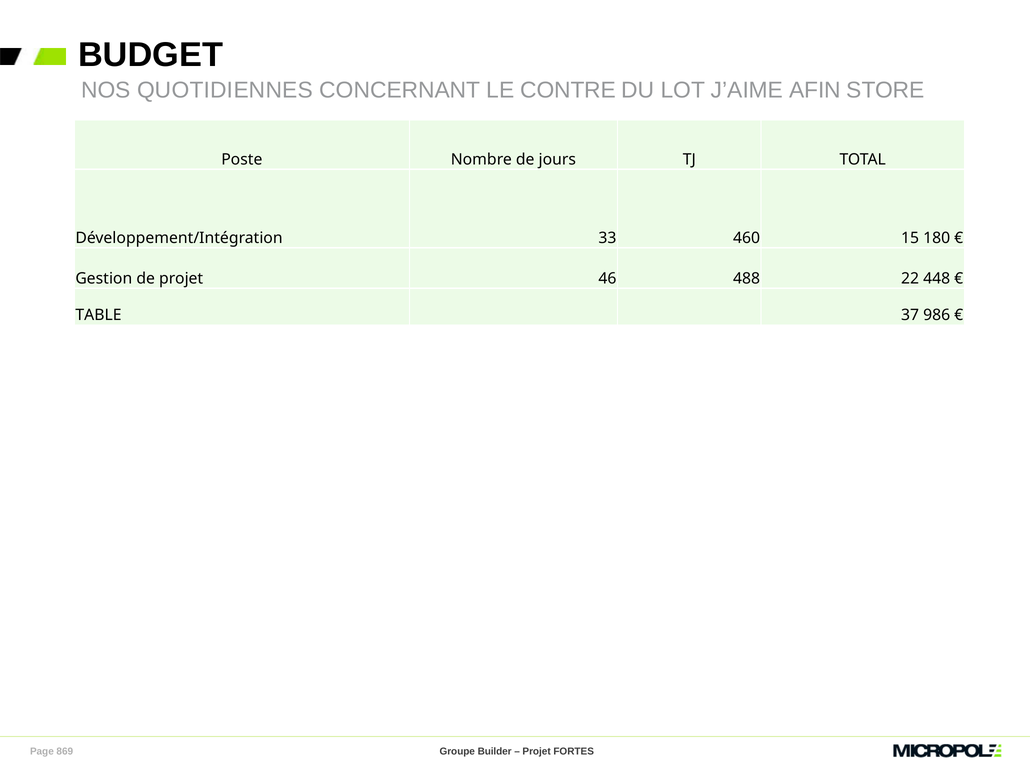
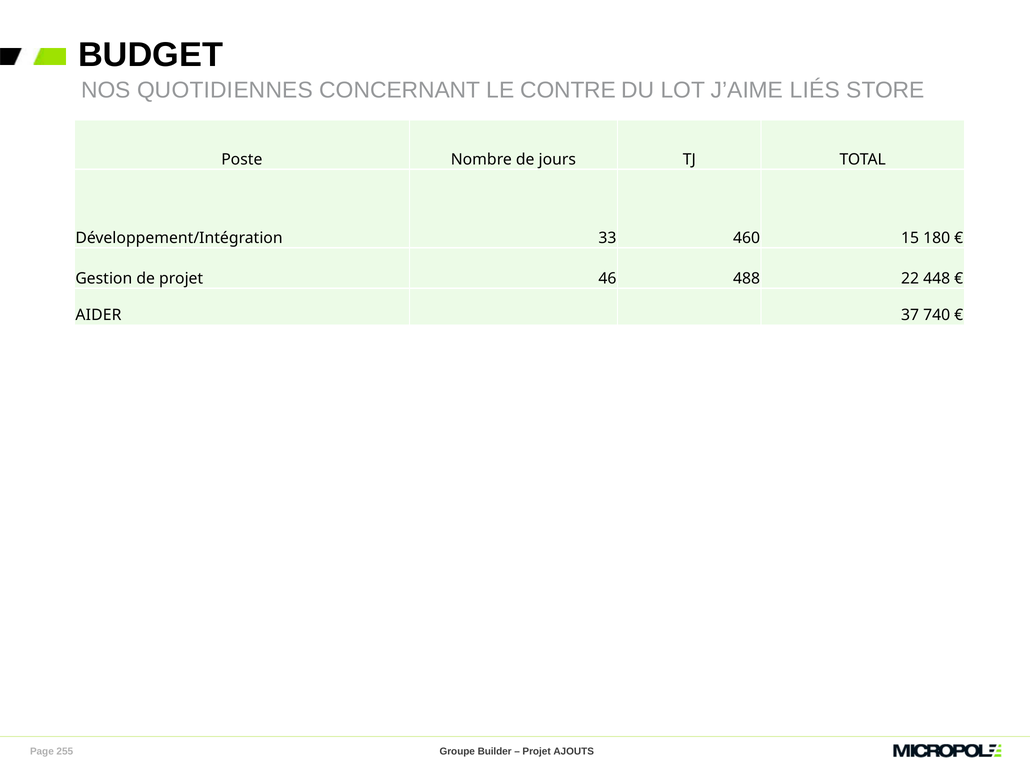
AFIN: AFIN -> LIÉS (815, 90)
TABLE: TABLE -> AIDER (98, 315)
986: 986 -> 740 (937, 315)
869: 869 -> 255 (65, 751)
FORTES: FORTES -> AJOUTS (574, 751)
